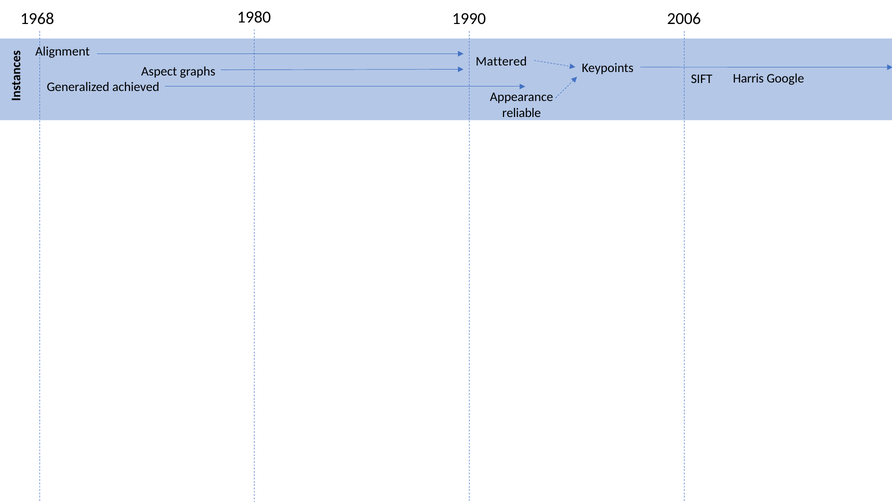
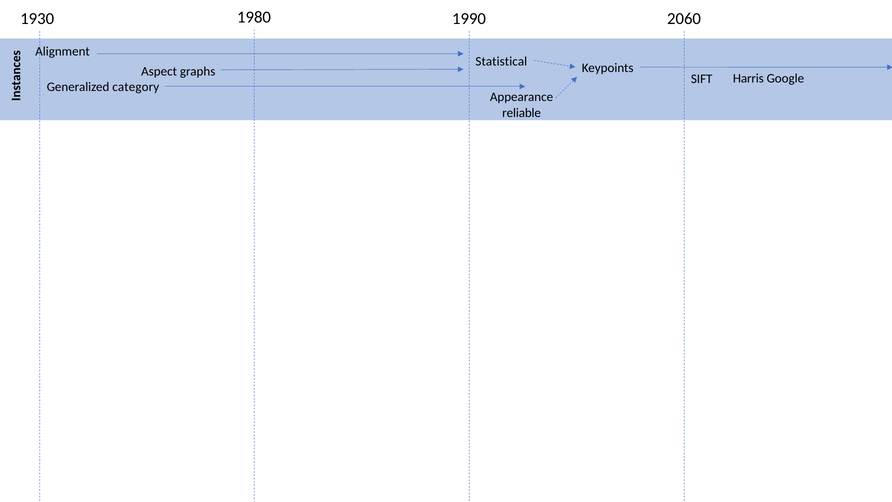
1968: 1968 -> 1930 (37, 19)
2006: 2006 -> 2060 (684, 19)
Mattered: Mattered -> Statistical (501, 61)
achieved: achieved -> category (136, 87)
